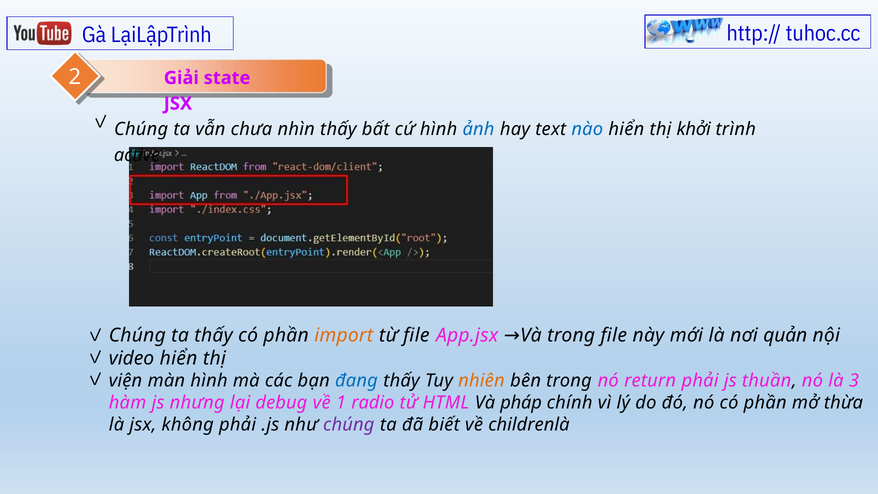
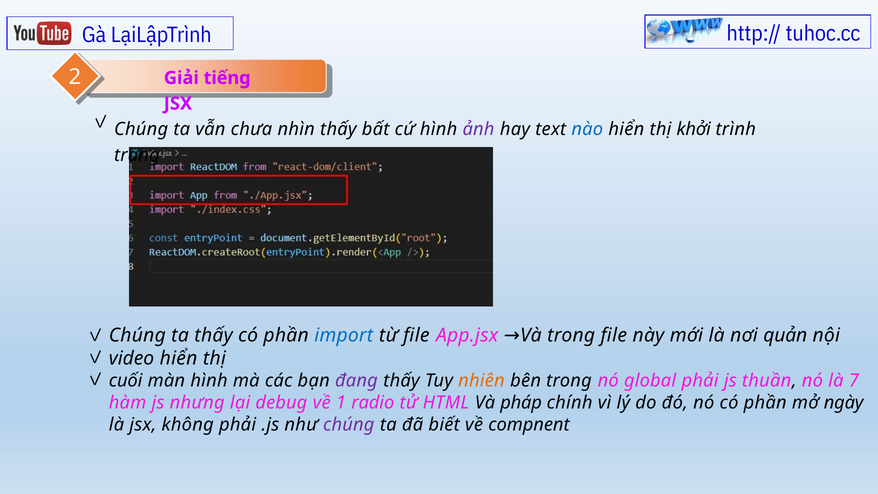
state: state -> tiếng (227, 78)
ảnh colour: blue -> purple (478, 129)
active: active -> trang (137, 155)
import colour: orange -> blue (344, 335)
viện: viện -> cuối (126, 381)
đang colour: blue -> purple (356, 381)
return: return -> global (650, 381)
3: 3 -> 7 (854, 381)
thừa: thừa -> ngày (844, 403)
childrenlà: childrenlà -> compnent (529, 424)
